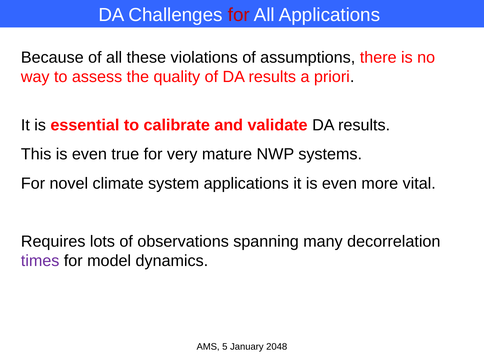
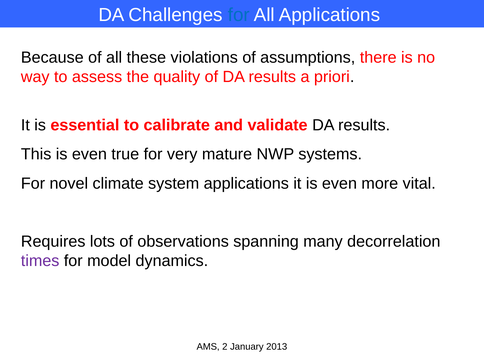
for colour: red -> blue (239, 15)
5: 5 -> 2 (225, 347)
2048: 2048 -> 2013 (277, 347)
